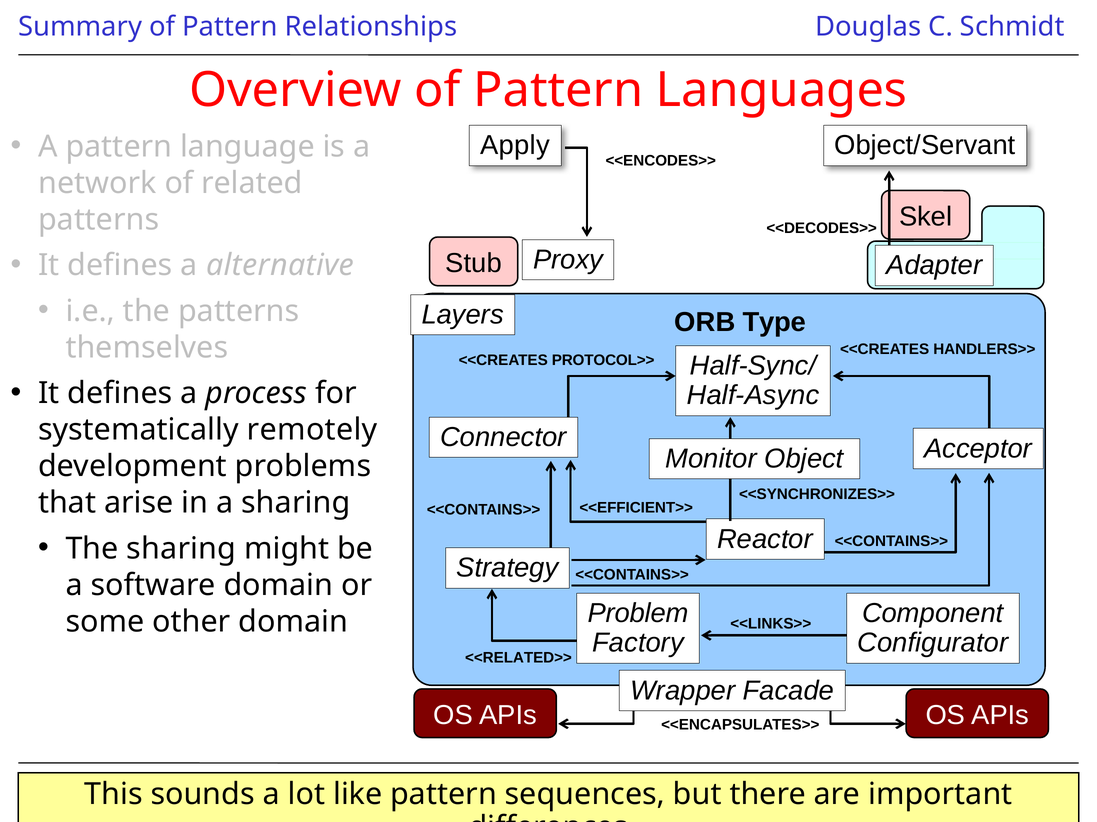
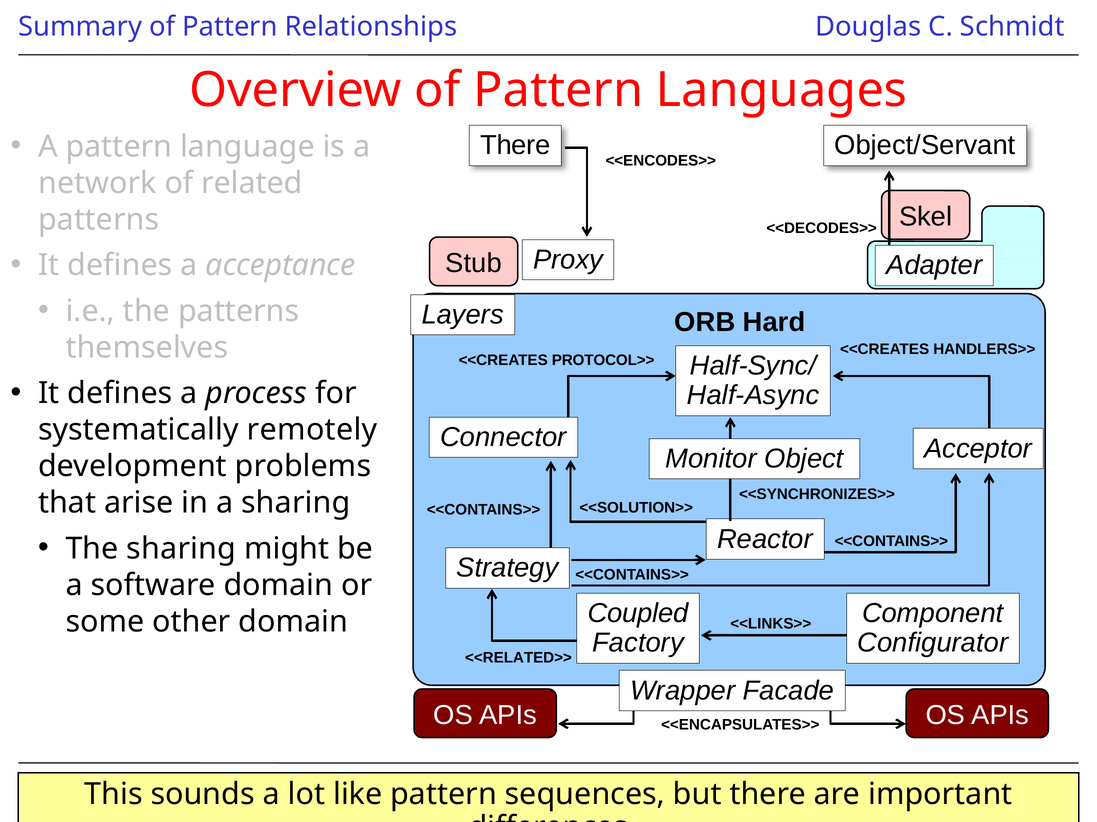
Apply: Apply -> There (515, 145)
alternative: alternative -> acceptance (280, 266)
Type: Type -> Hard (774, 323)
<<EFFICIENT>>: <<EFFICIENT>> -> <<SOLUTION>> (636, 508)
Problem: Problem -> Coupled (638, 614)
